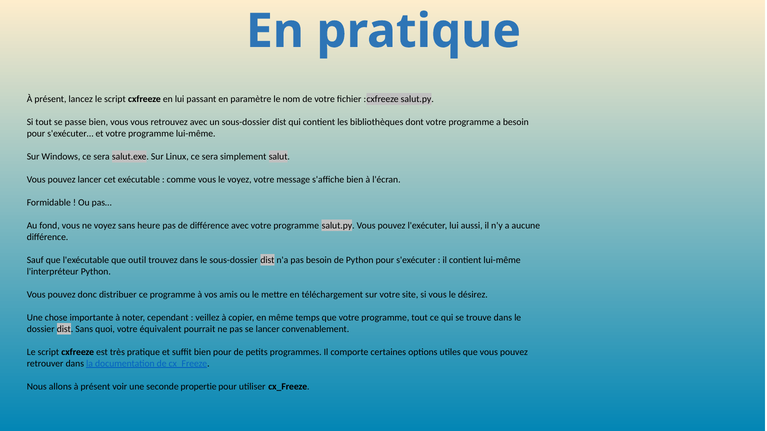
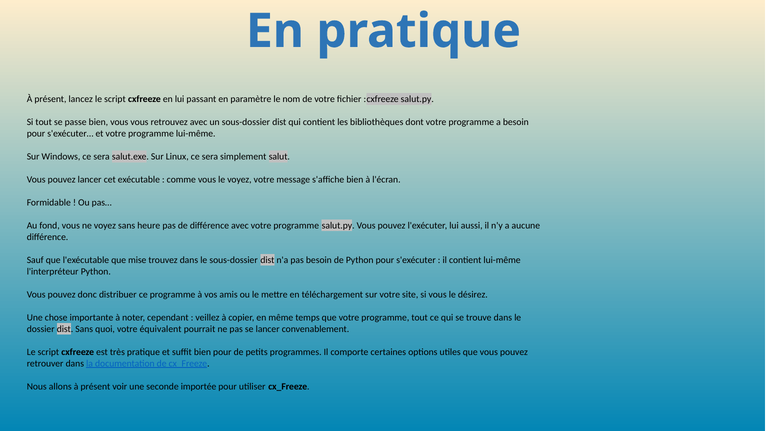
outil: outil -> mise (137, 260)
propertie: propertie -> importée (199, 387)
